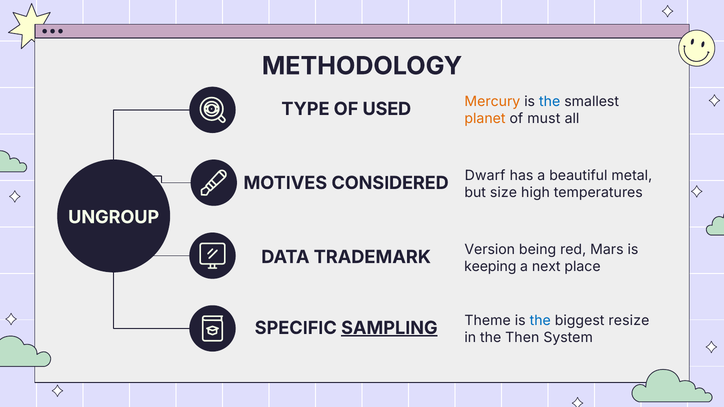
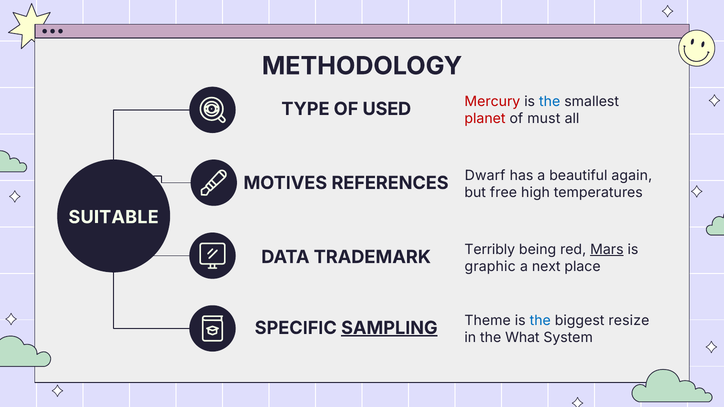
Mercury colour: orange -> red (492, 102)
planet colour: orange -> red (485, 118)
metal: metal -> again (632, 176)
CONSIDERED: CONSIDERED -> REFERENCES (390, 183)
size: size -> free (504, 193)
UNGROUP: UNGROUP -> SUITABLE (114, 217)
Version: Version -> Terribly (490, 250)
Mars underline: none -> present (607, 250)
keeping: keeping -> graphic (490, 267)
Then: Then -> What (522, 338)
